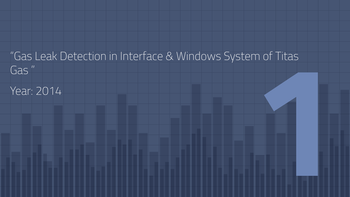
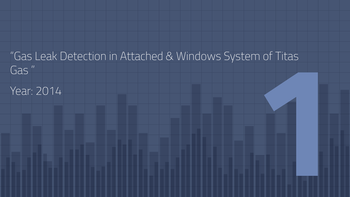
Interface: Interface -> Attached (142, 56)
